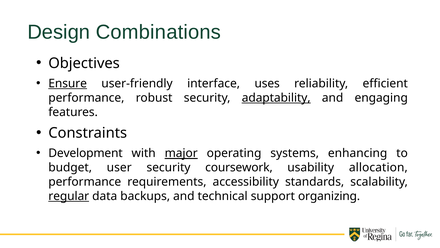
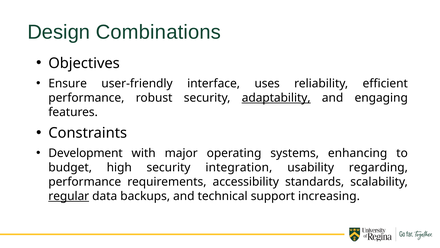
Ensure underline: present -> none (68, 83)
major underline: present -> none (181, 153)
user: user -> high (119, 167)
coursework: coursework -> integration (239, 167)
allocation: allocation -> regarding (378, 167)
organizing: organizing -> increasing (329, 196)
